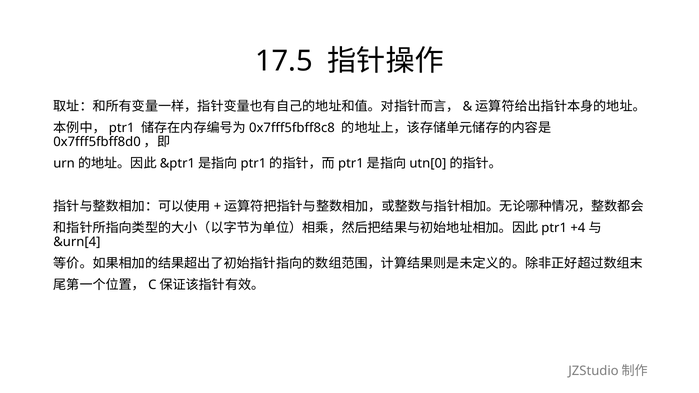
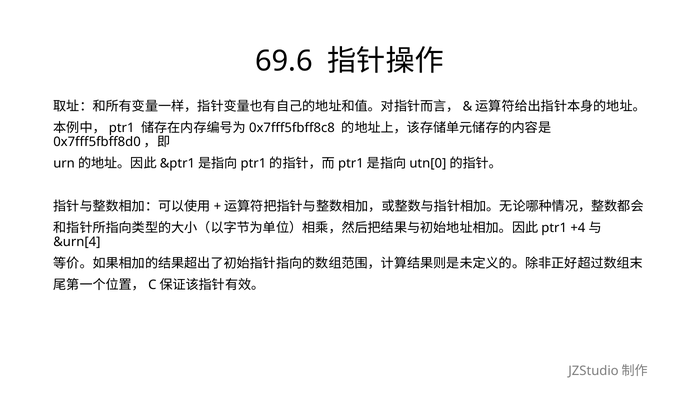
17.5: 17.5 -> 69.6 (284, 61)
